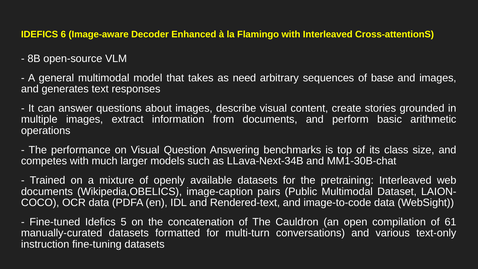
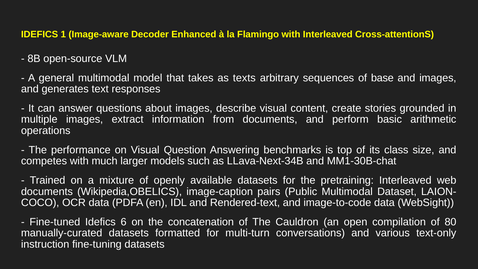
6: 6 -> 1 (63, 34)
need: need -> texts (244, 78)
5: 5 -> 6 (124, 222)
61: 61 -> 80 (451, 222)
